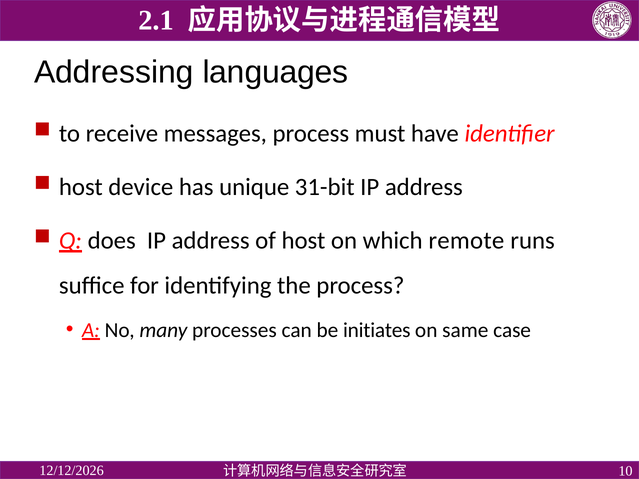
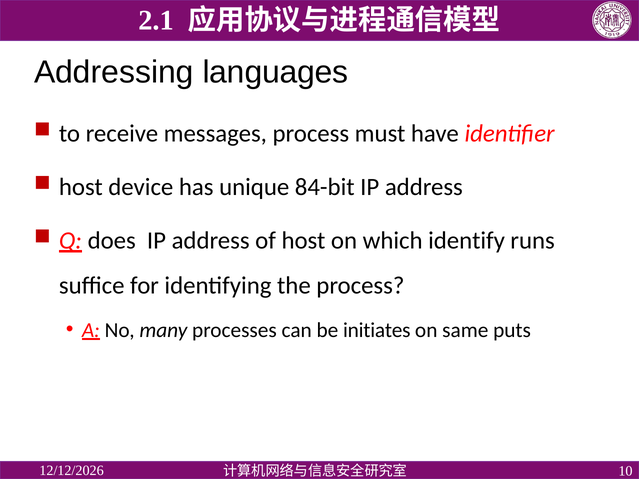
31-bit: 31-bit -> 84-bit (325, 187)
remote: remote -> identify (467, 241)
case: case -> puts (512, 330)
